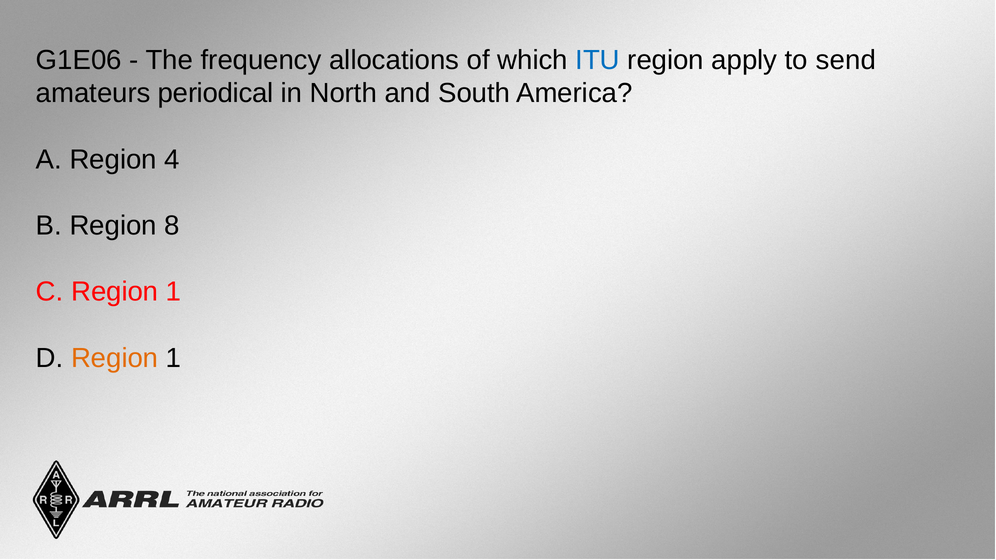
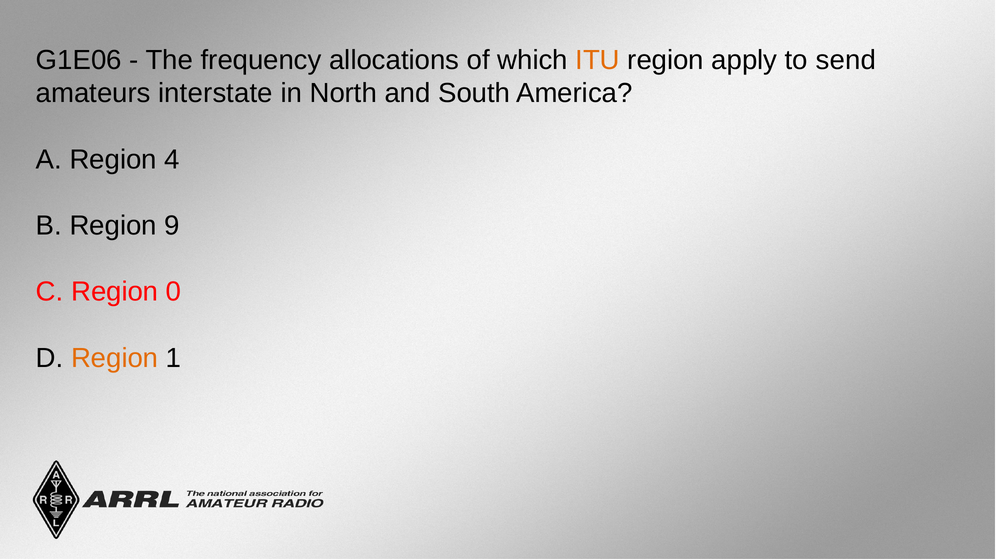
ITU colour: blue -> orange (598, 60)
periodical: periodical -> interstate (216, 93)
8: 8 -> 9 (172, 226)
C Region 1: 1 -> 0 (174, 292)
